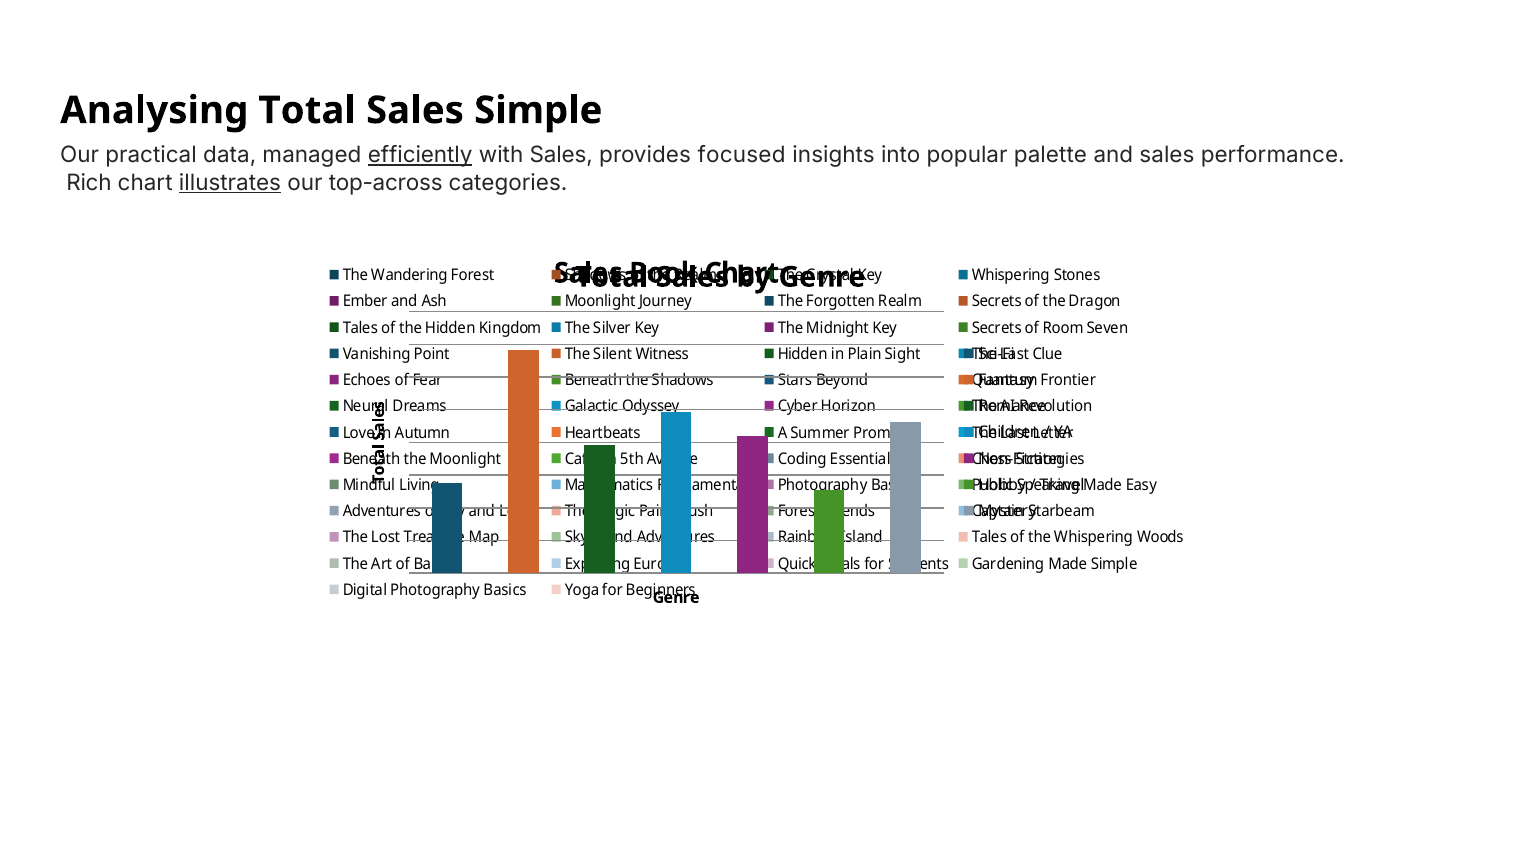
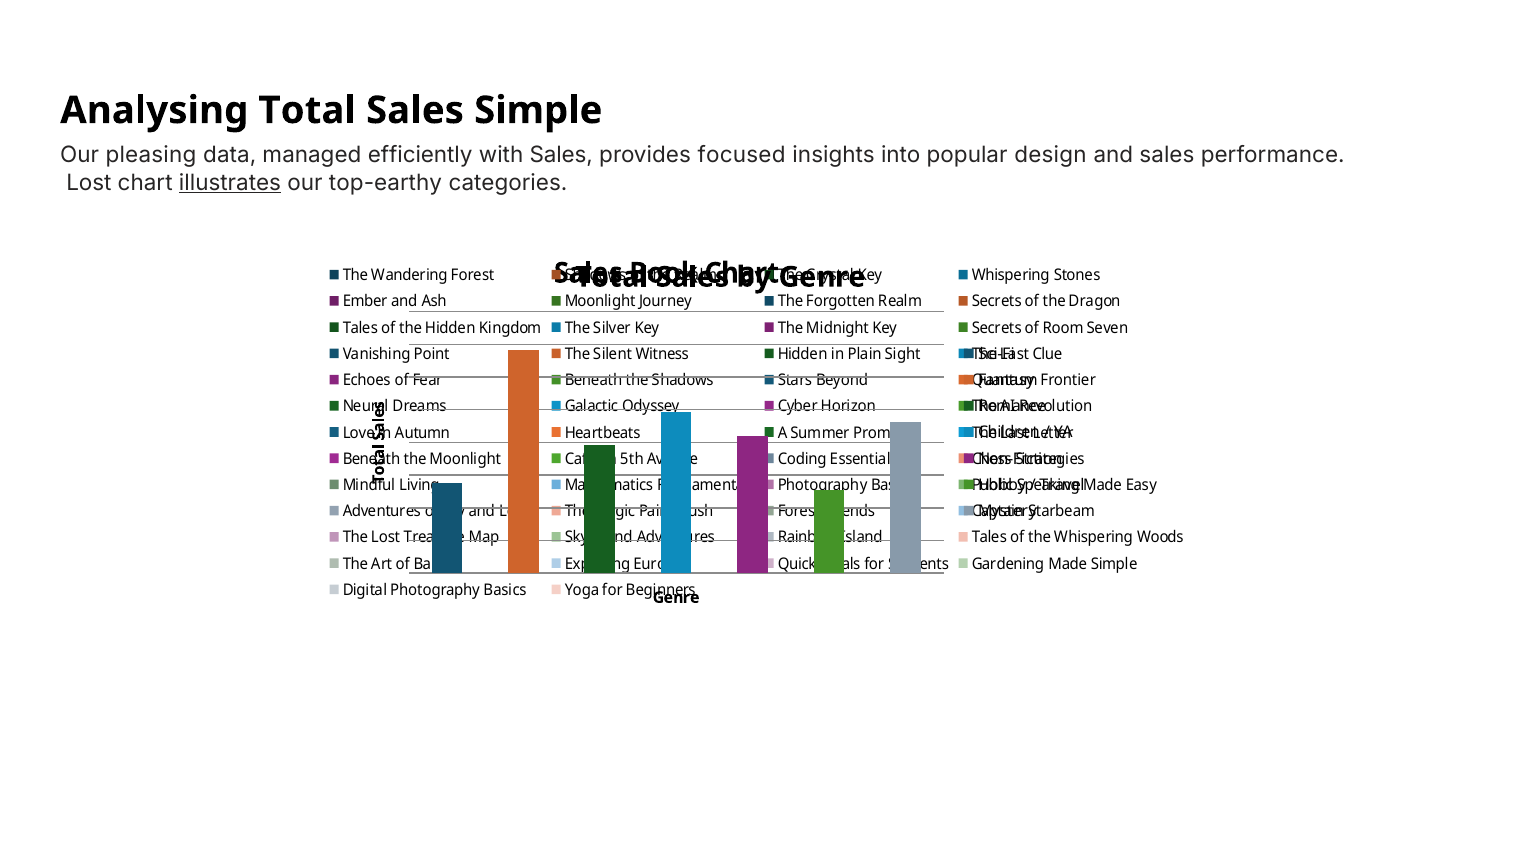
practical: practical -> pleasing (151, 156)
efficiently underline: present -> none (420, 156)
palette: palette -> design (1050, 156)
Rich: Rich -> Lost (89, 183)
top-across: top-across -> top-earthy (386, 183)
